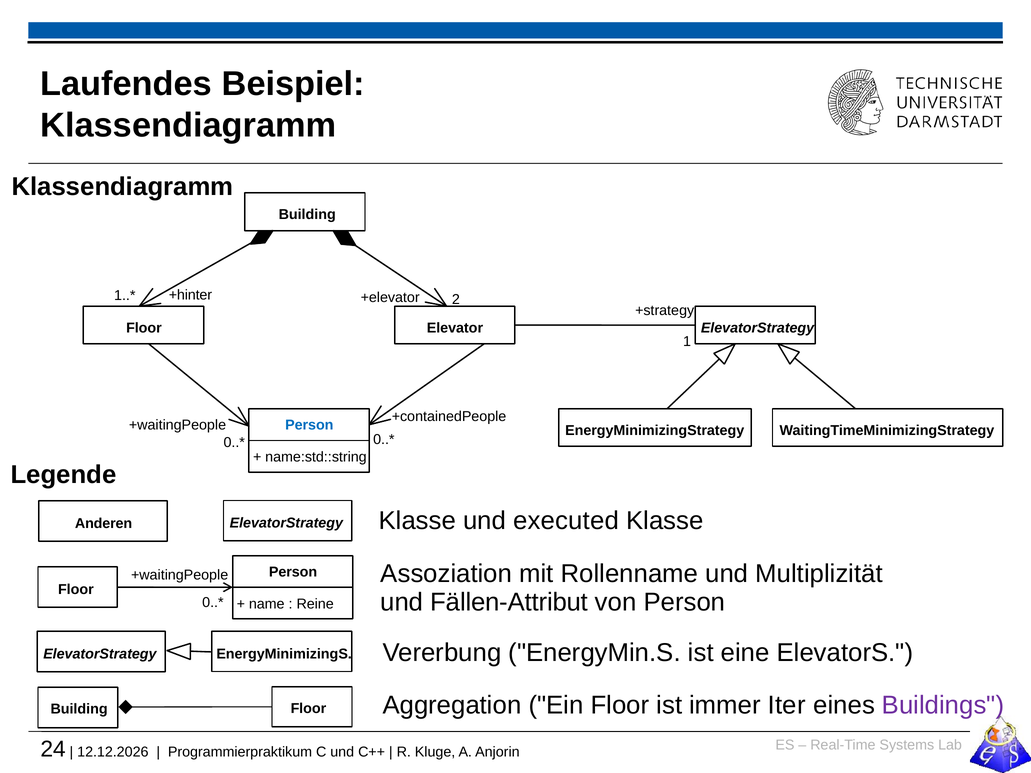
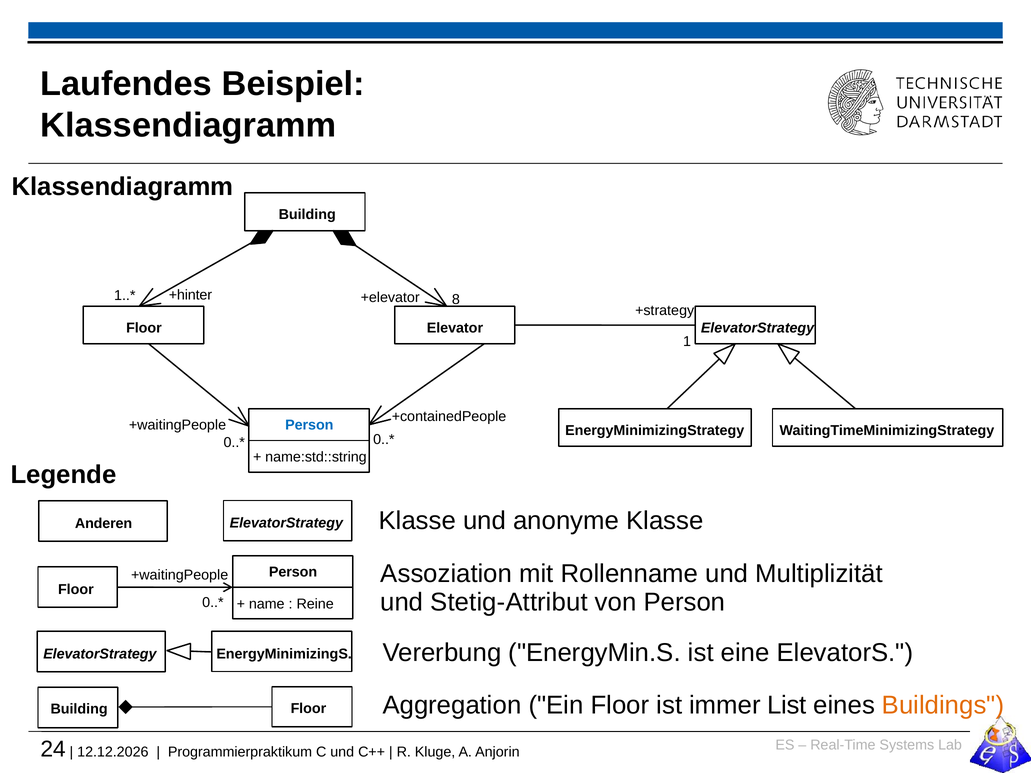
2: 2 -> 8 (456, 300)
executed: executed -> anonyme (566, 521)
Fällen-Attribut: Fällen-Attribut -> Stetig-Attribut (509, 603)
Iter: Iter -> List (787, 705)
Buildings colour: purple -> orange (943, 705)
